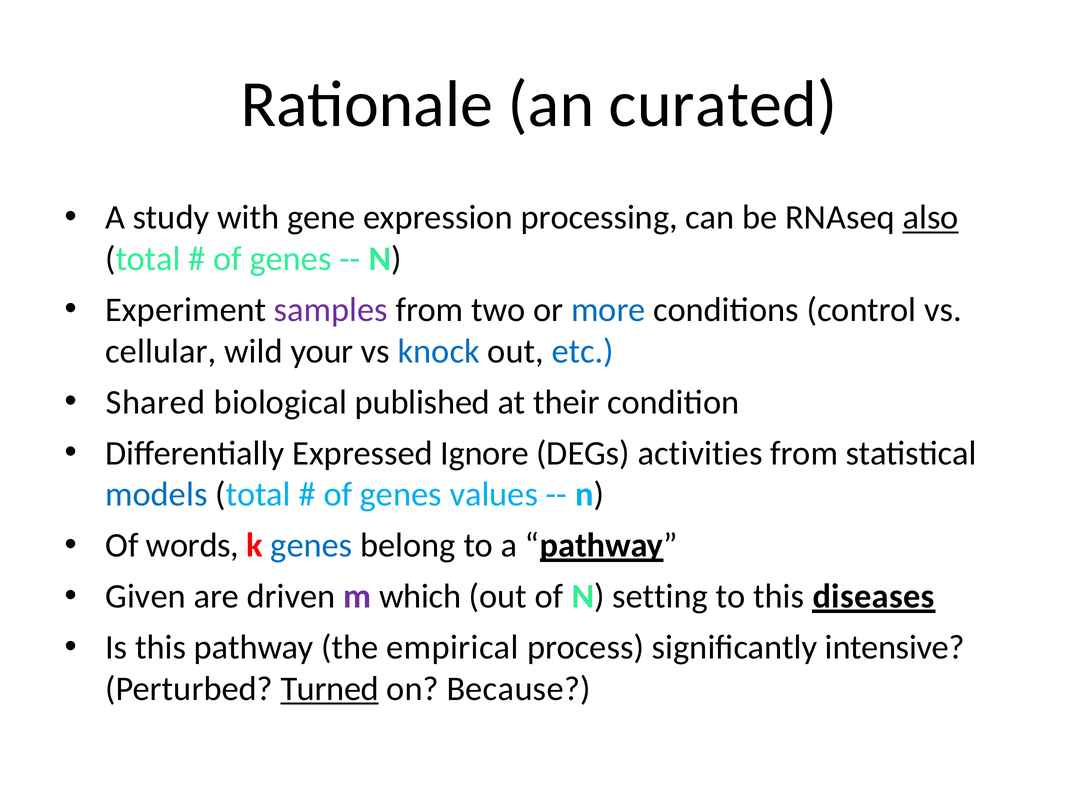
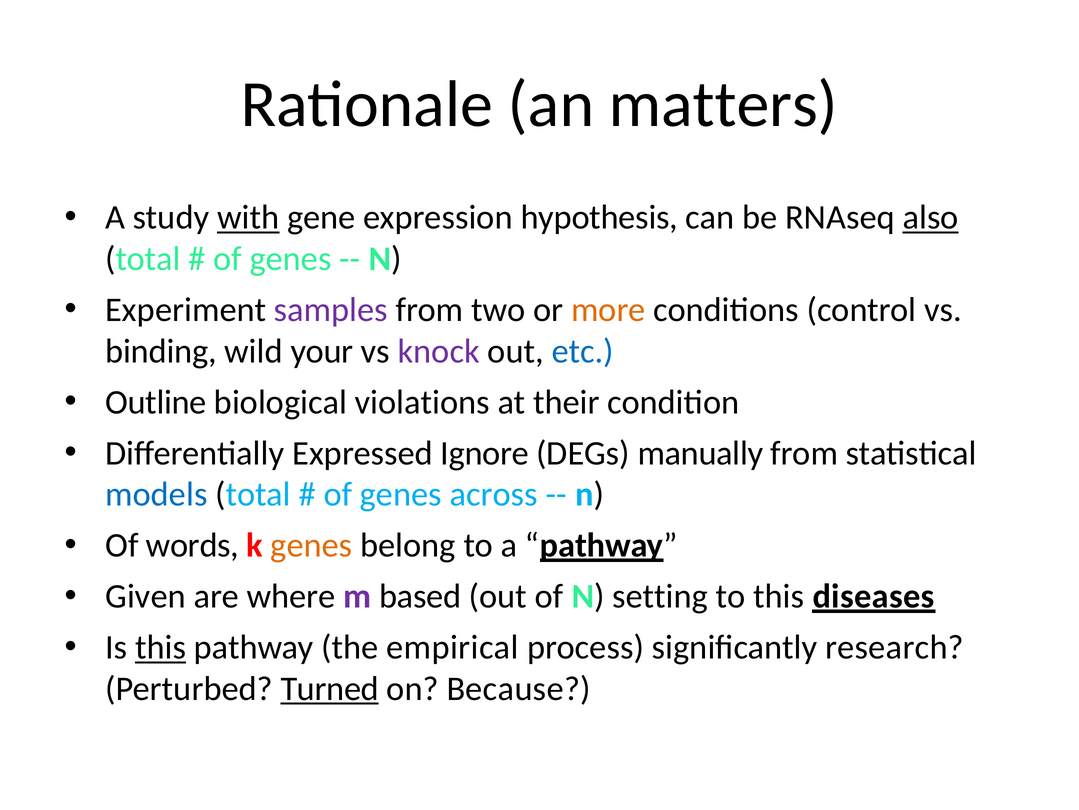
curated: curated -> matters (723, 104)
with underline: none -> present (248, 217)
processing: processing -> hypothesis (599, 217)
more colour: blue -> orange (608, 310)
cellular: cellular -> binding (161, 351)
knock colour: blue -> purple (439, 351)
Shared: Shared -> Outline (156, 402)
published: published -> violations (422, 402)
activities: activities -> manually (700, 453)
values: values -> across (494, 494)
genes colour: blue -> orange (311, 545)
driven: driven -> where (291, 596)
which: which -> based (420, 596)
this underline: none -> present (161, 647)
intensive: intensive -> research (894, 647)
